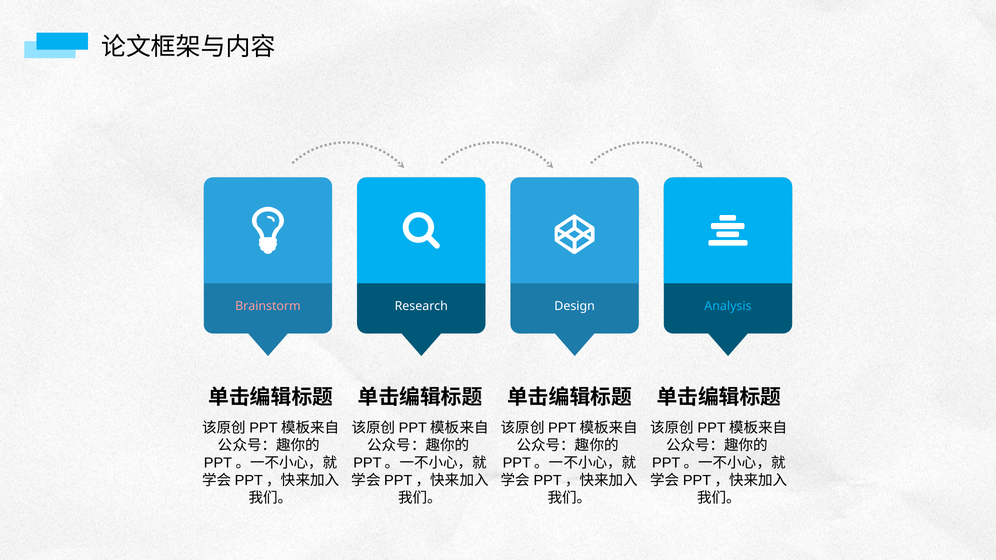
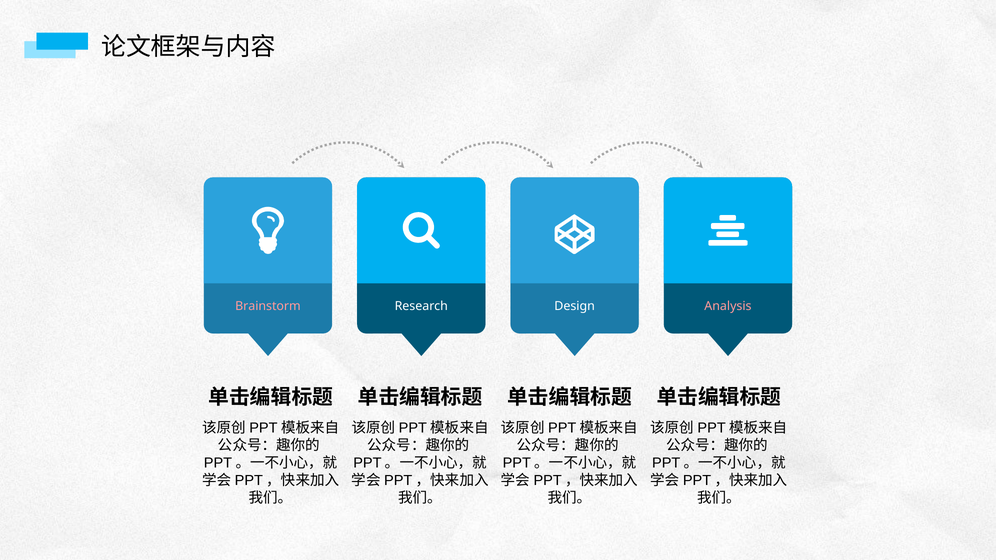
Analysis colour: light blue -> pink (728, 306)
